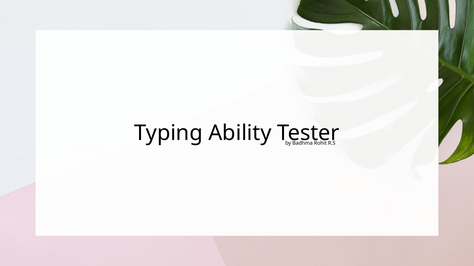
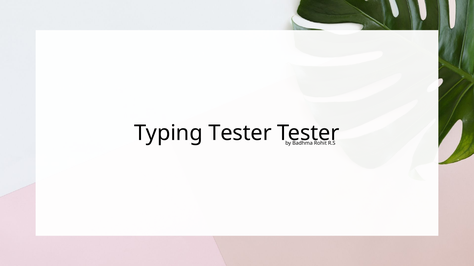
Typing Ability: Ability -> Tester (240, 133)
